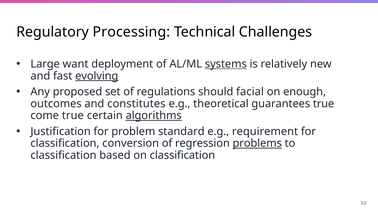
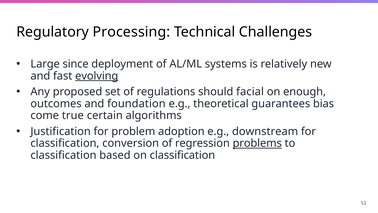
want: want -> since (76, 64)
systems underline: present -> none (226, 64)
constitutes: constitutes -> foundation (136, 103)
guarantees true: true -> bias (324, 103)
algorithms underline: present -> none (154, 115)
standard: standard -> adoption (181, 131)
requirement: requirement -> downstream (265, 131)
